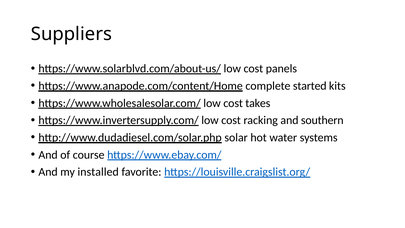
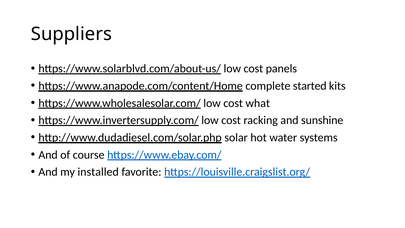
takes: takes -> what (258, 103)
southern: southern -> sunshine (322, 120)
